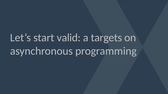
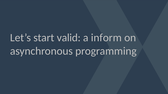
targets: targets -> inform (106, 38)
